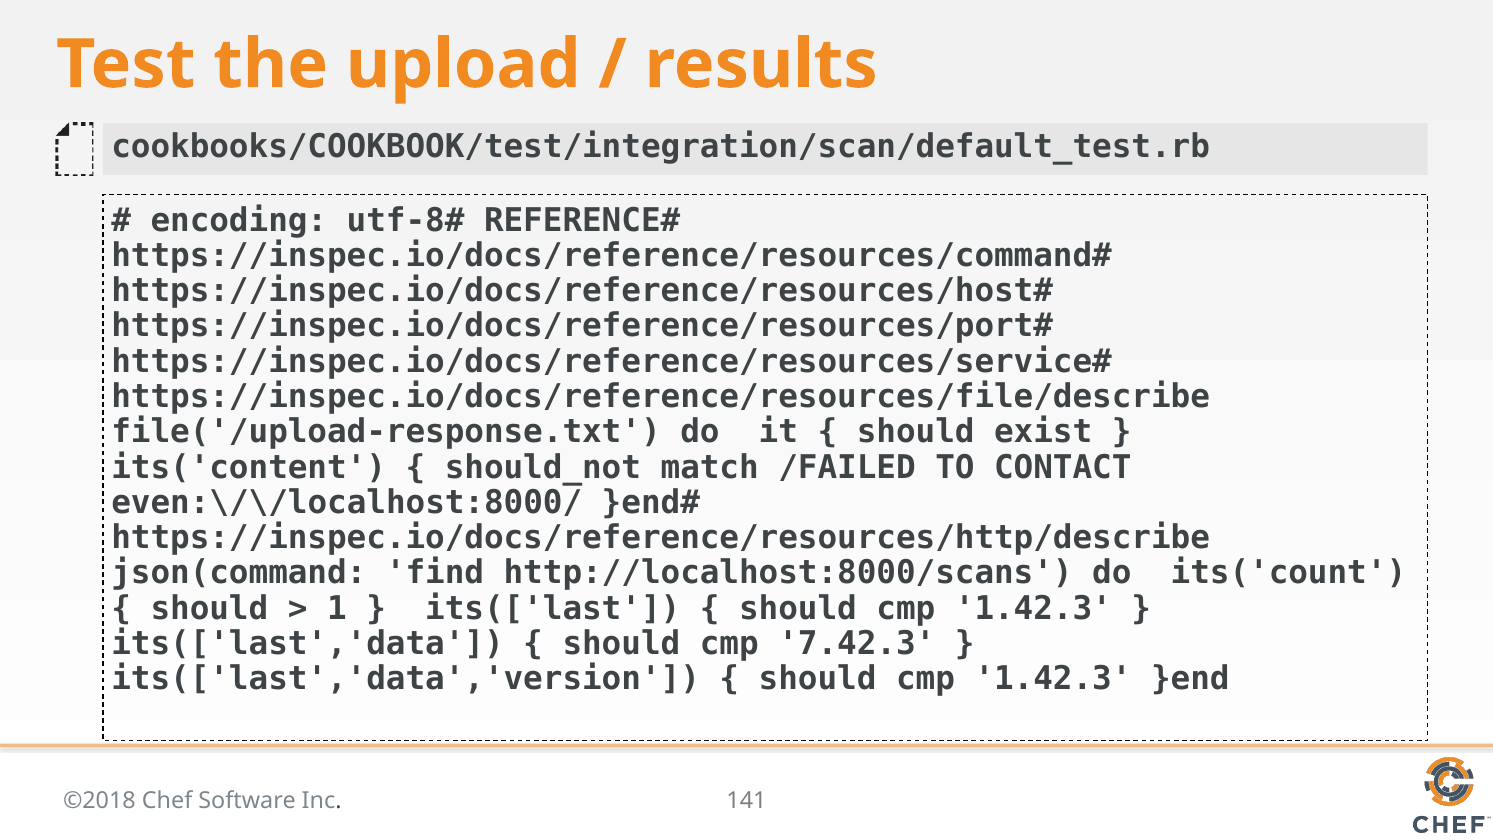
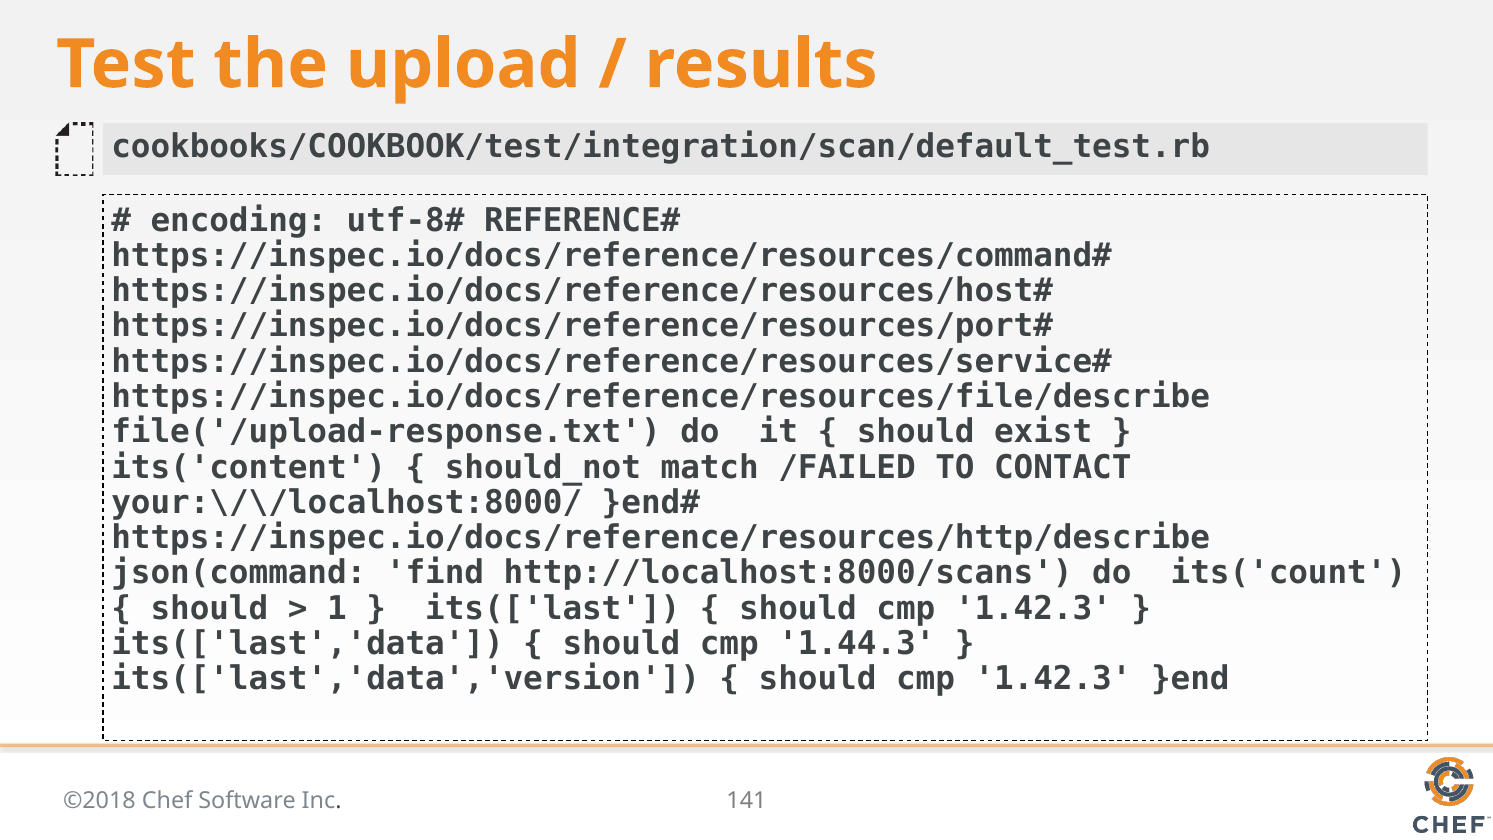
even:\/\/localhost:8000/: even:\/\/localhost:8000/ -> your:\/\/localhost:8000/ (347, 502)
7.42.3: 7.42.3 -> 1.44.3 (857, 644)
